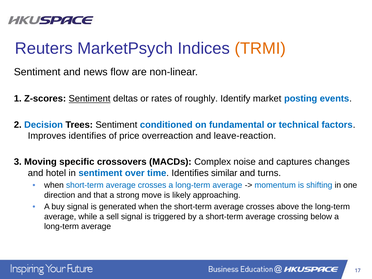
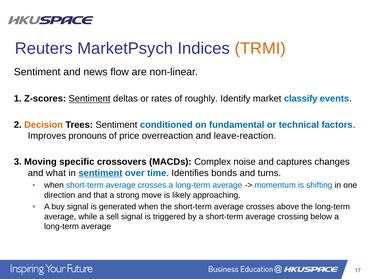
posting: posting -> classify (301, 99)
Decision colour: blue -> orange (44, 125)
Improves identifies: identifies -> pronouns (88, 136)
hotel: hotel -> what (56, 173)
sentiment underline: none -> present (100, 173)
similar: similar -> bonds (224, 173)
